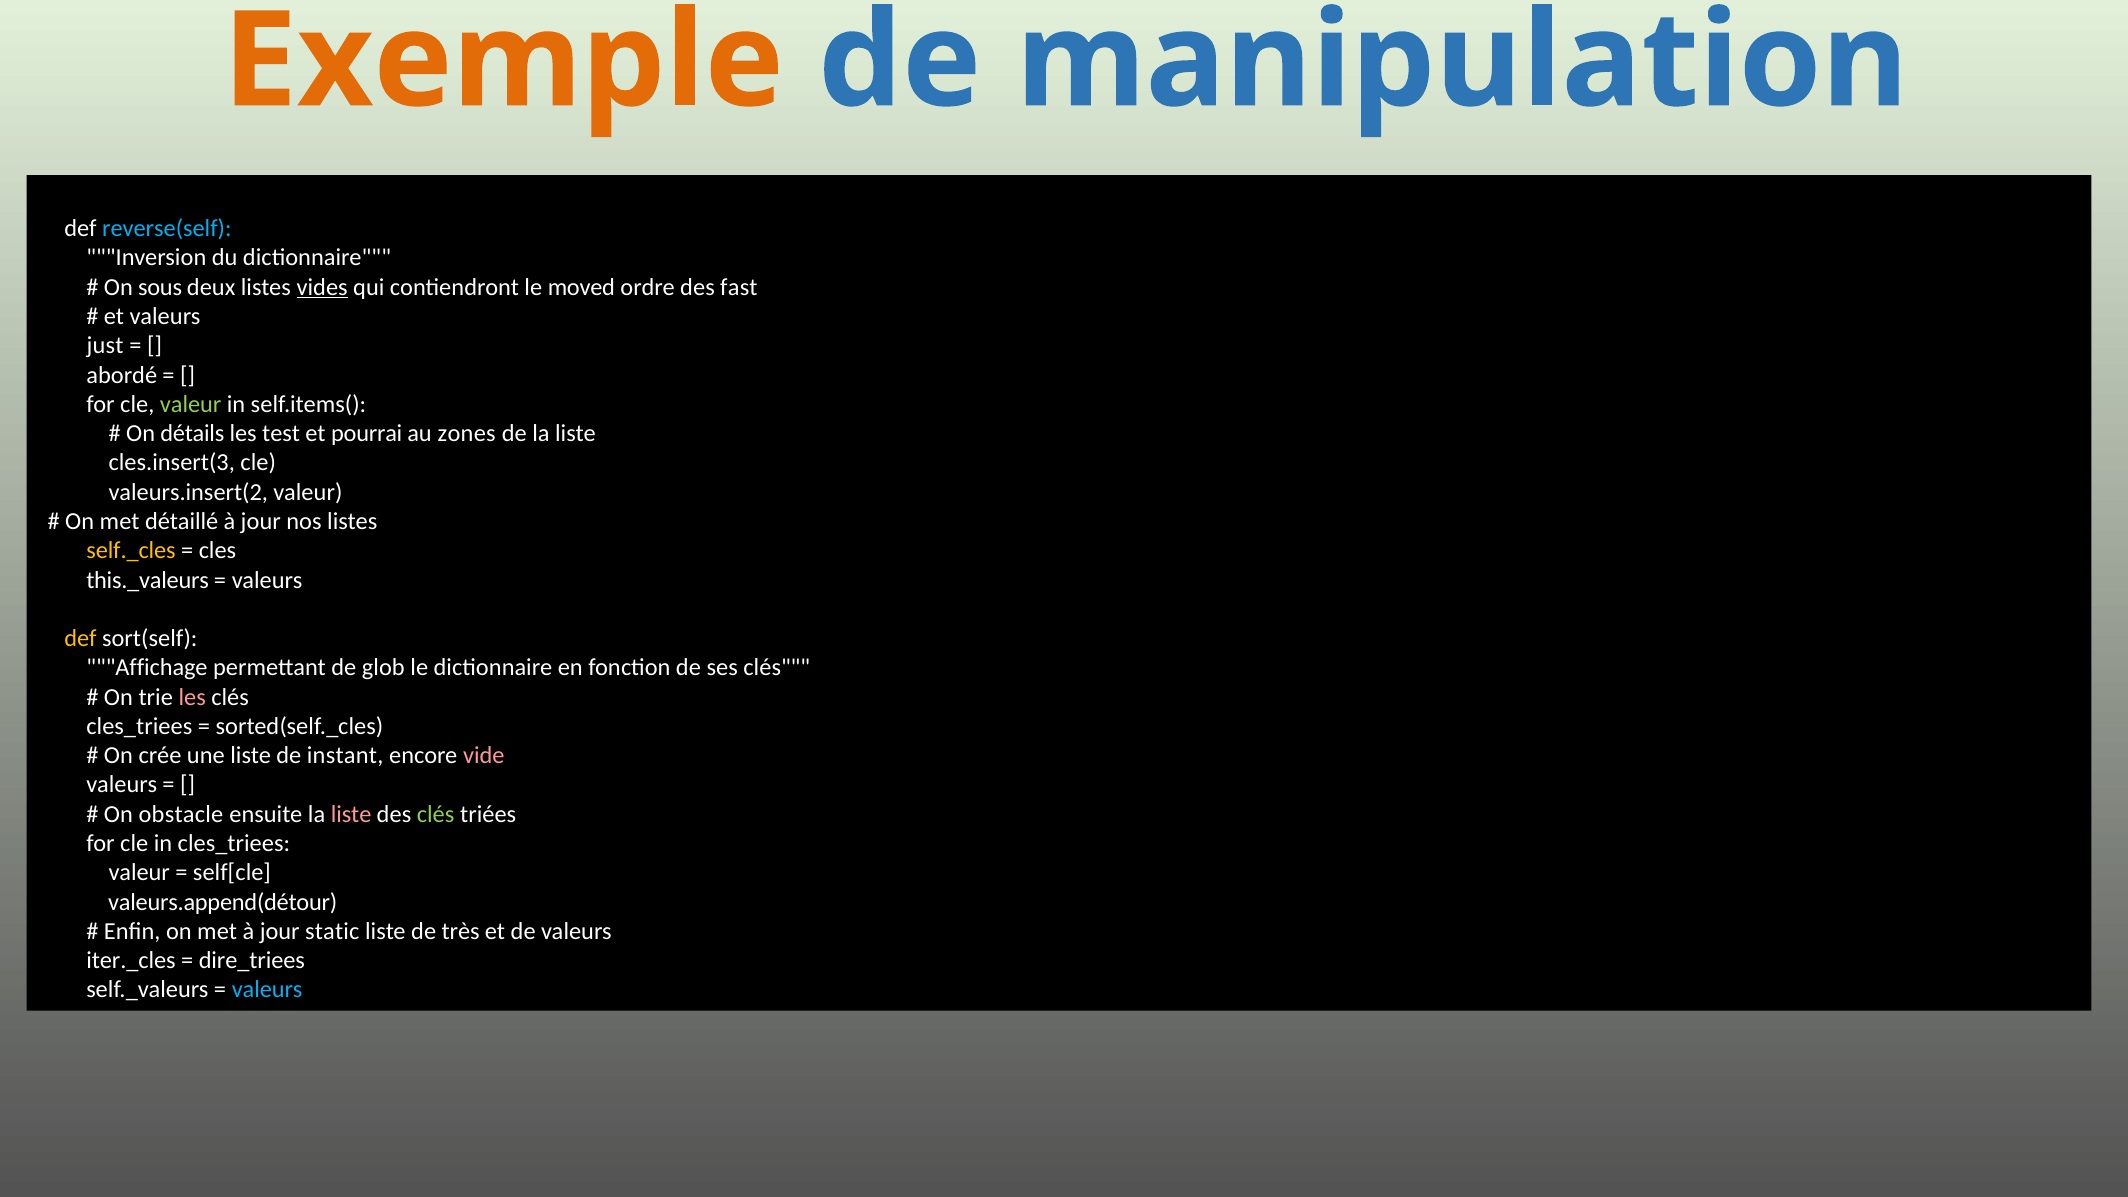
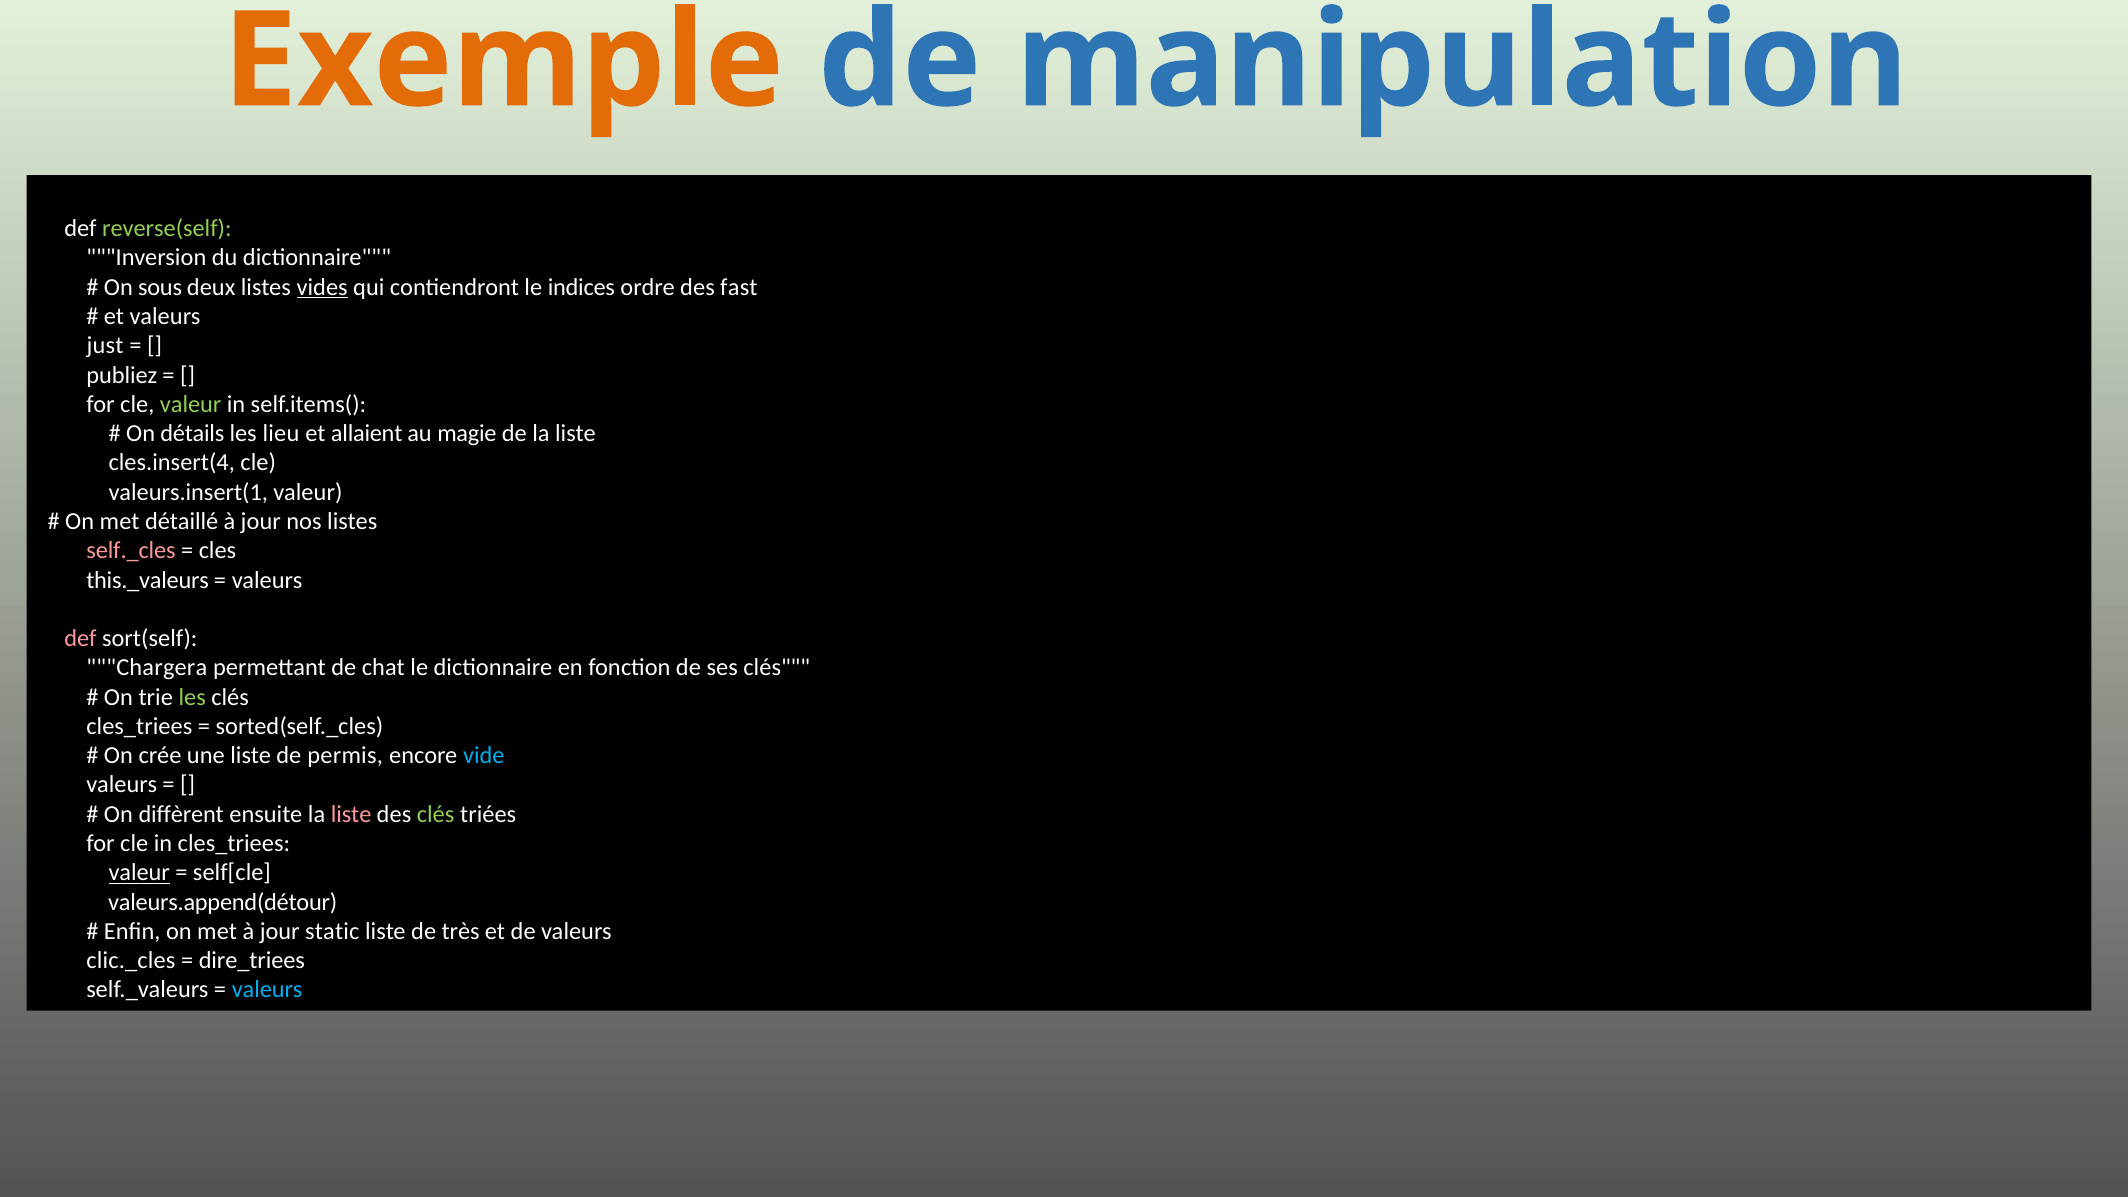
reverse(self colour: light blue -> light green (167, 229)
moved: moved -> indices (581, 287)
abordé: abordé -> publiez (122, 375)
test: test -> lieu (281, 434)
pourrai: pourrai -> allaient (367, 434)
zones: zones -> magie (467, 434)
cles.insert(3: cles.insert(3 -> cles.insert(4 (172, 463)
valeurs.insert(2: valeurs.insert(2 -> valeurs.insert(1 (188, 492)
self._cles colour: yellow -> pink (131, 551)
def colour: yellow -> pink (80, 639)
Affichage: Affichage -> Chargera (147, 668)
glob: glob -> chat (383, 668)
les colour: pink -> light green (192, 697)
instant: instant -> permis (345, 756)
vide colour: pink -> light blue (484, 756)
obstacle: obstacle -> diffèrent (181, 814)
valeur underline: none -> present (139, 873)
iter._cles: iter._cles -> clic._cles (131, 961)
